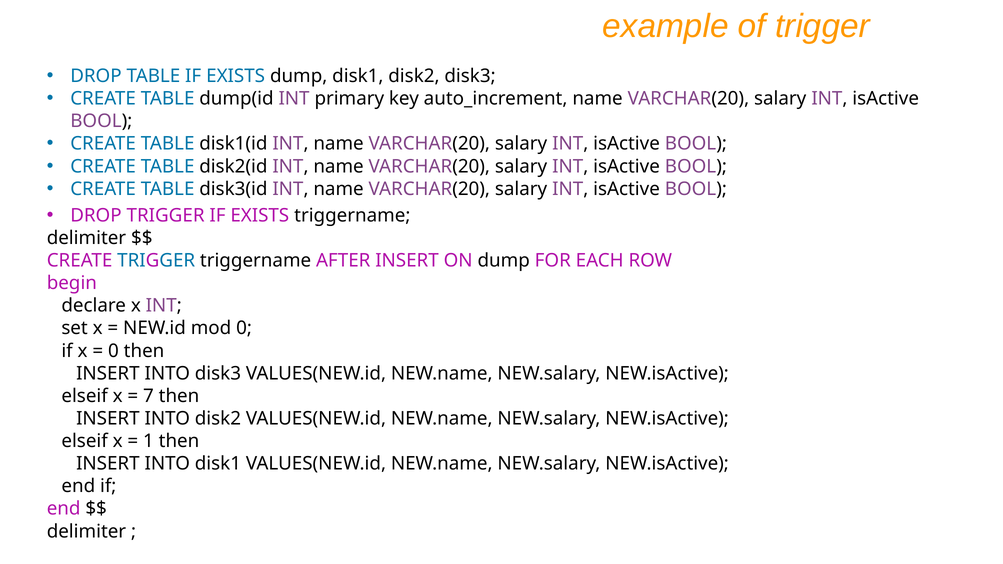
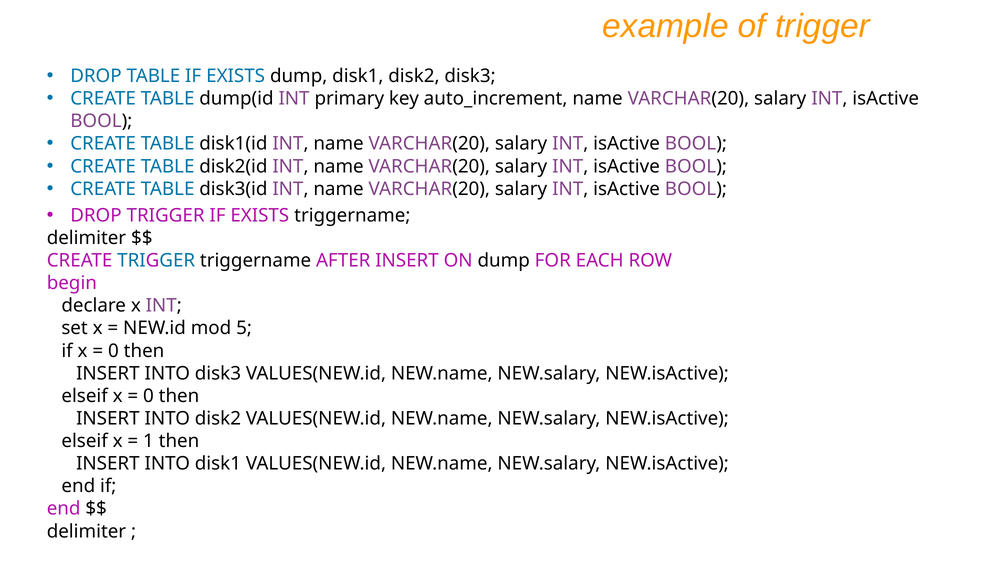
mod 0: 0 -> 5 (244, 328)
7: 7 -> 0 (148, 396)
